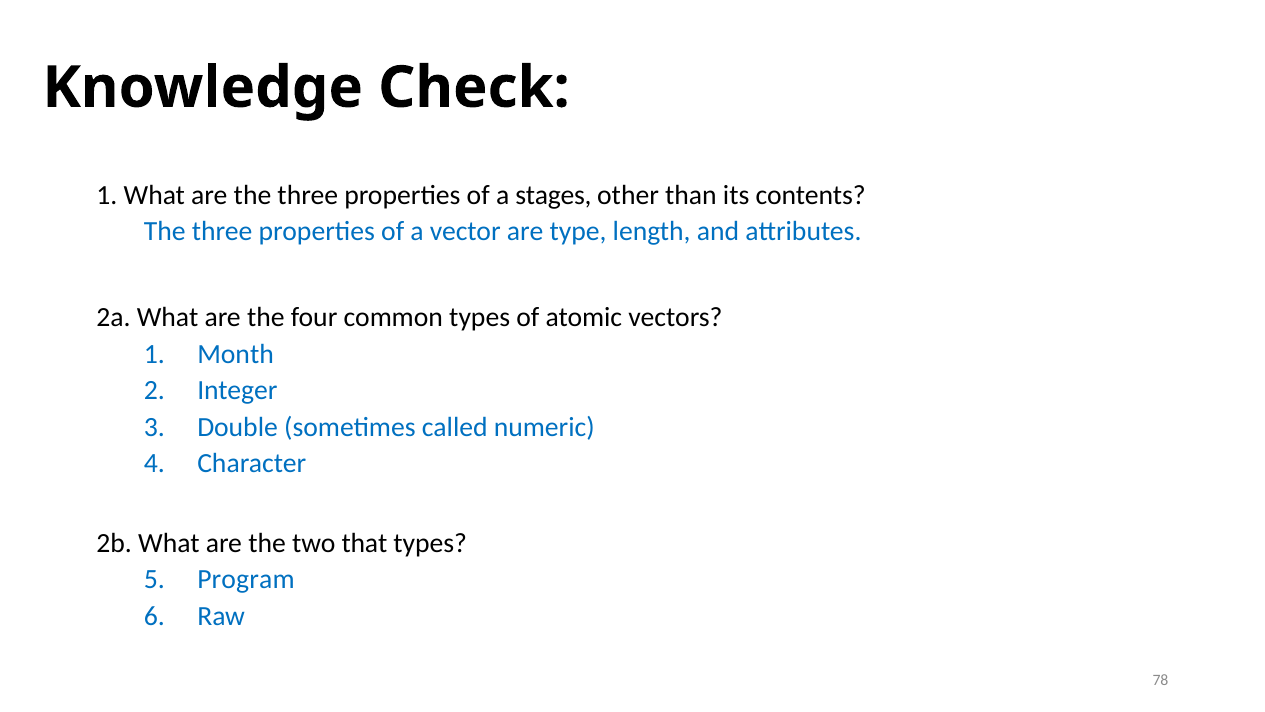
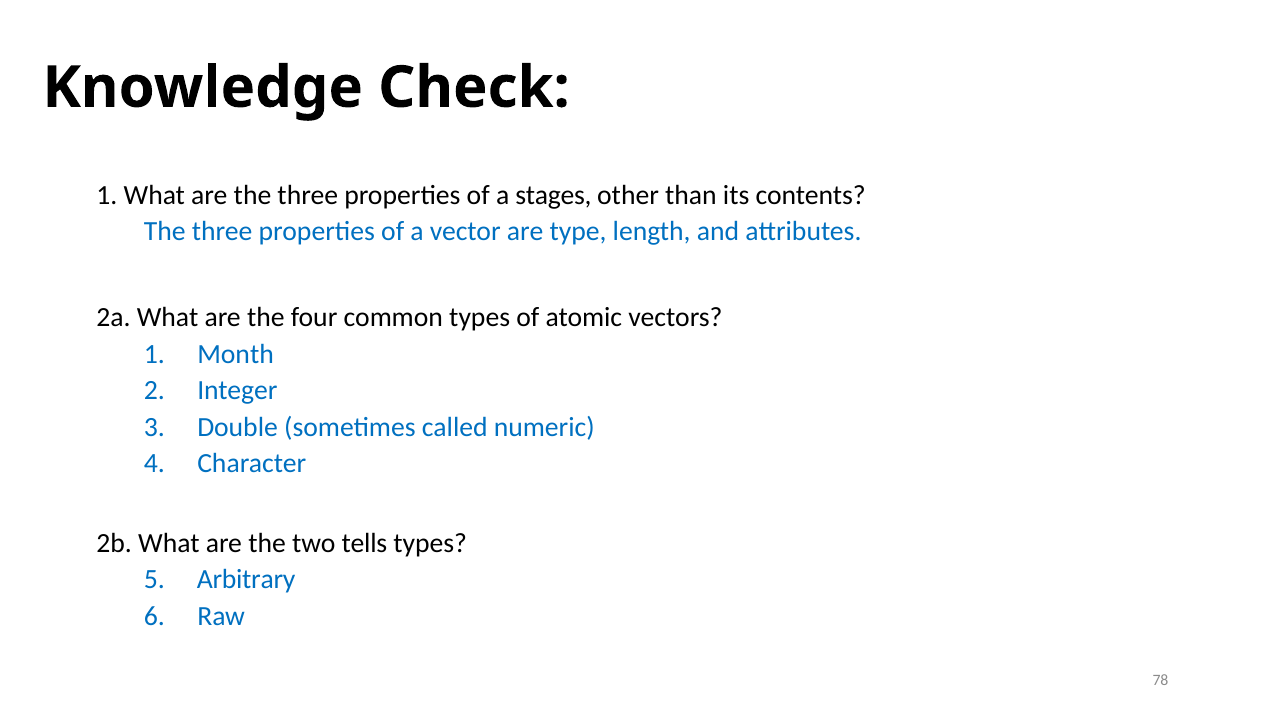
that: that -> tells (364, 543)
Program: Program -> Arbitrary (246, 579)
